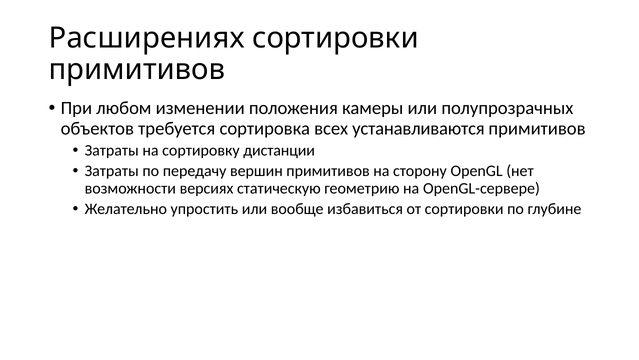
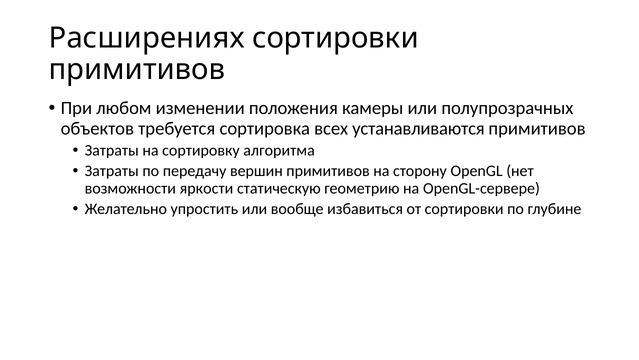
дистанции: дистанции -> алгоритма (279, 150)
версиях: версиях -> яркости (207, 188)
